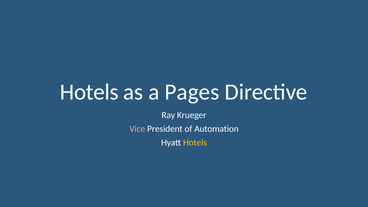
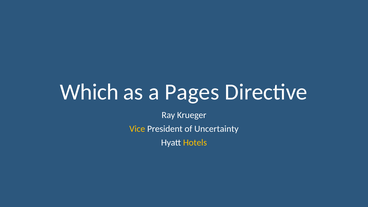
Hotels: Hotels -> Which (89, 92)
Vice colour: pink -> yellow (137, 129)
Automation: Automation -> Uncertainty (216, 129)
